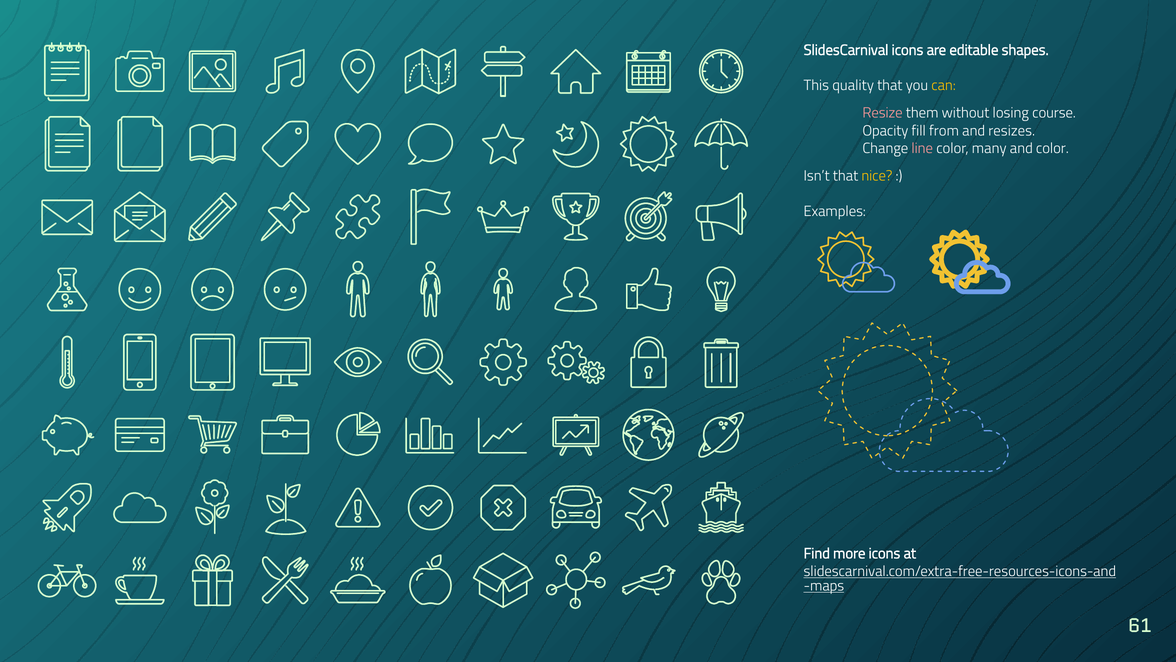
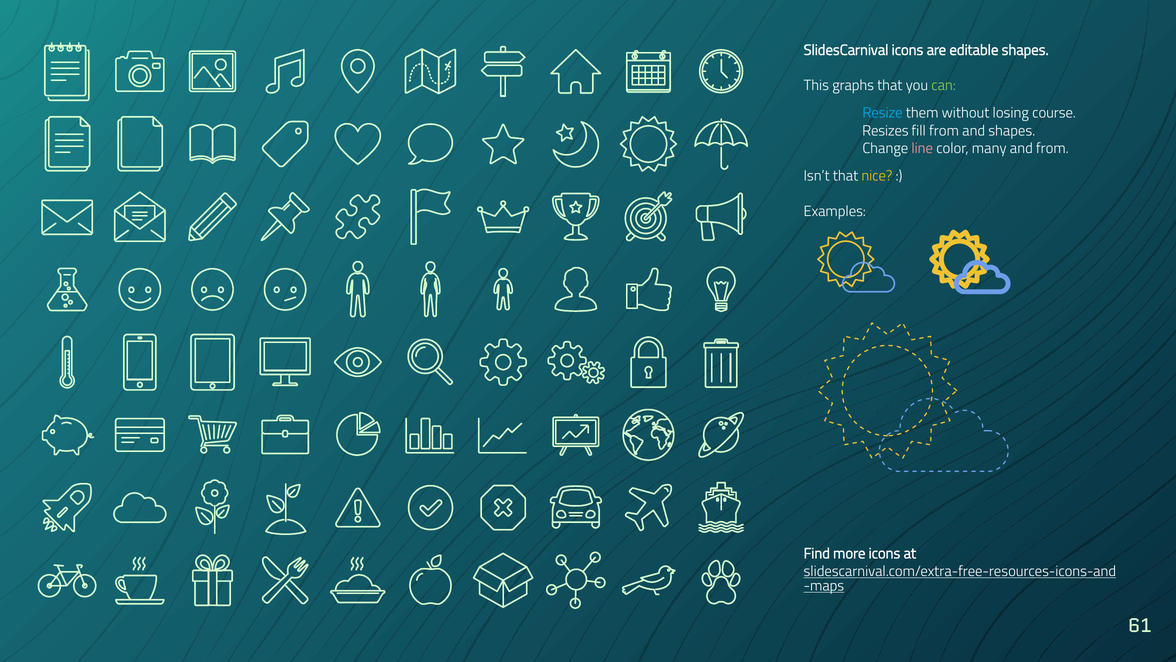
quality: quality -> graphs (853, 85)
can colour: yellow -> light green (944, 85)
Resize colour: pink -> light blue (883, 113)
Opacity: Opacity -> Resizes (885, 131)
and resizes: resizes -> shapes (1012, 131)
and color: color -> from (1052, 148)
